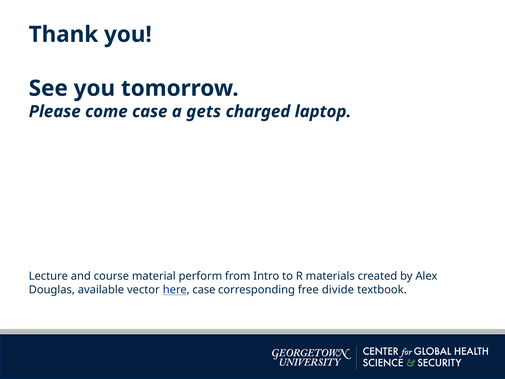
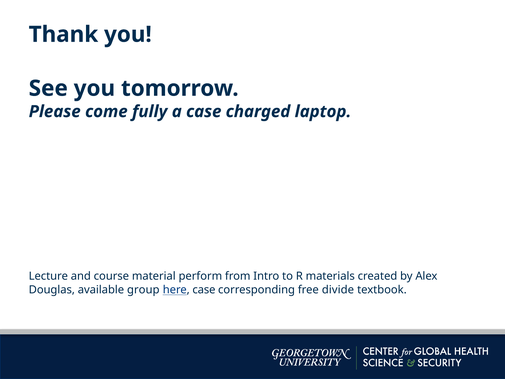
come case: case -> fully (150, 111)
a gets: gets -> case (204, 111)
vector: vector -> group (143, 290)
